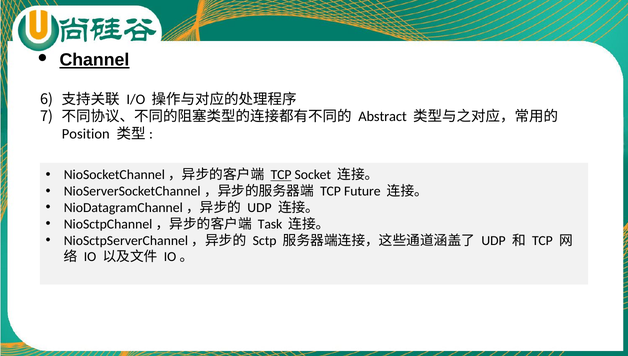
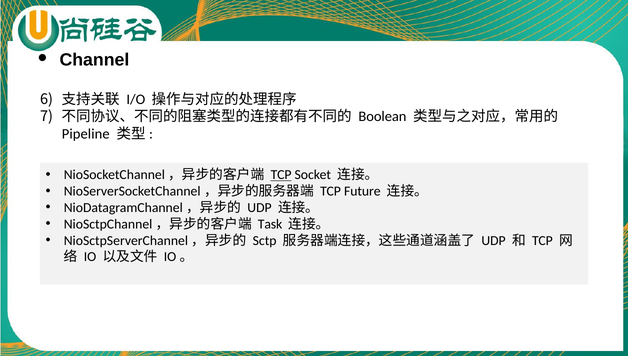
Channel underline: present -> none (94, 60)
Abstract: Abstract -> Boolean (382, 117)
Position: Position -> Pipeline (86, 134)
